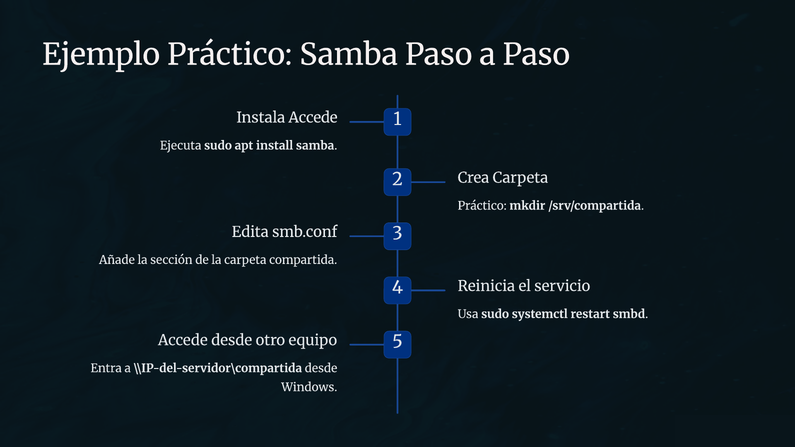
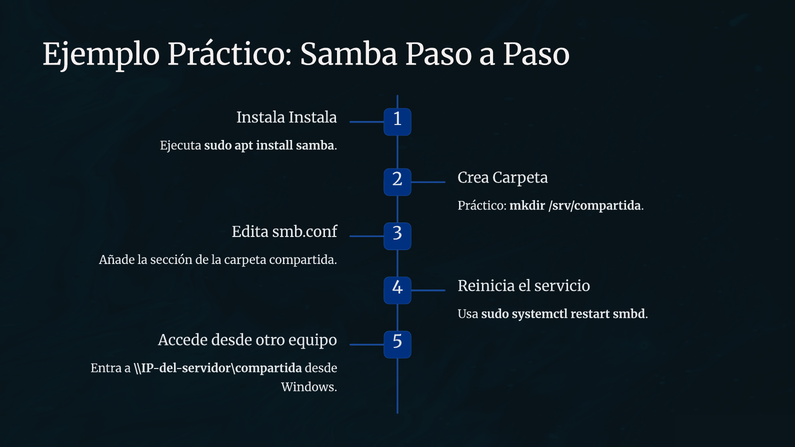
Instala Accede: Accede -> Instala (313, 118)
